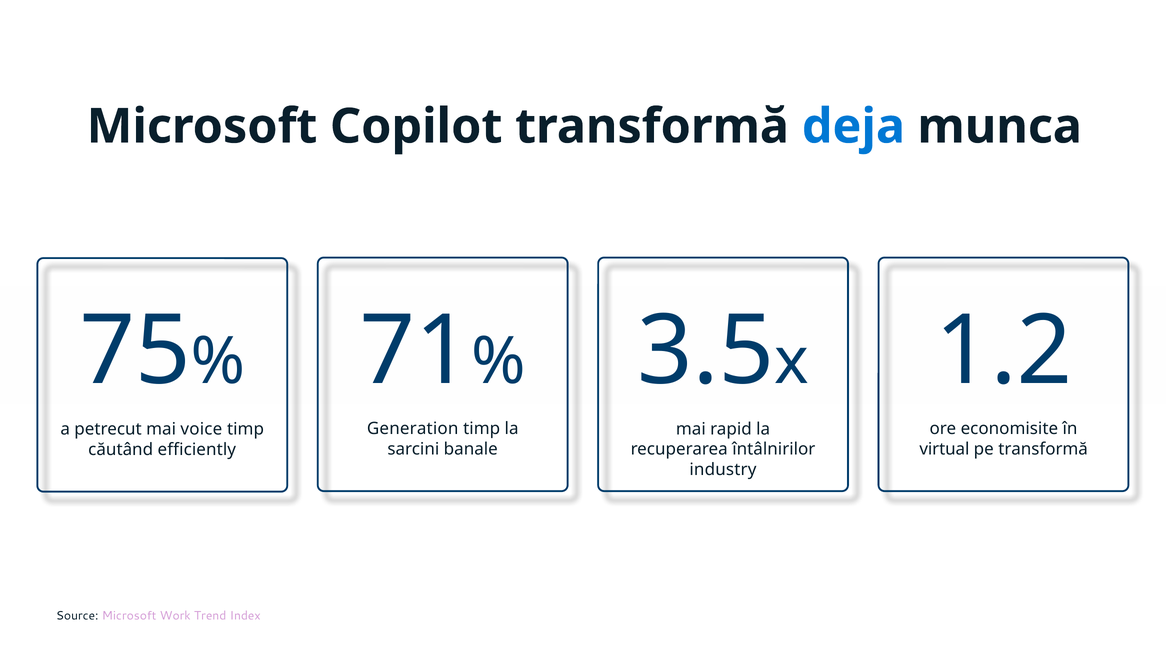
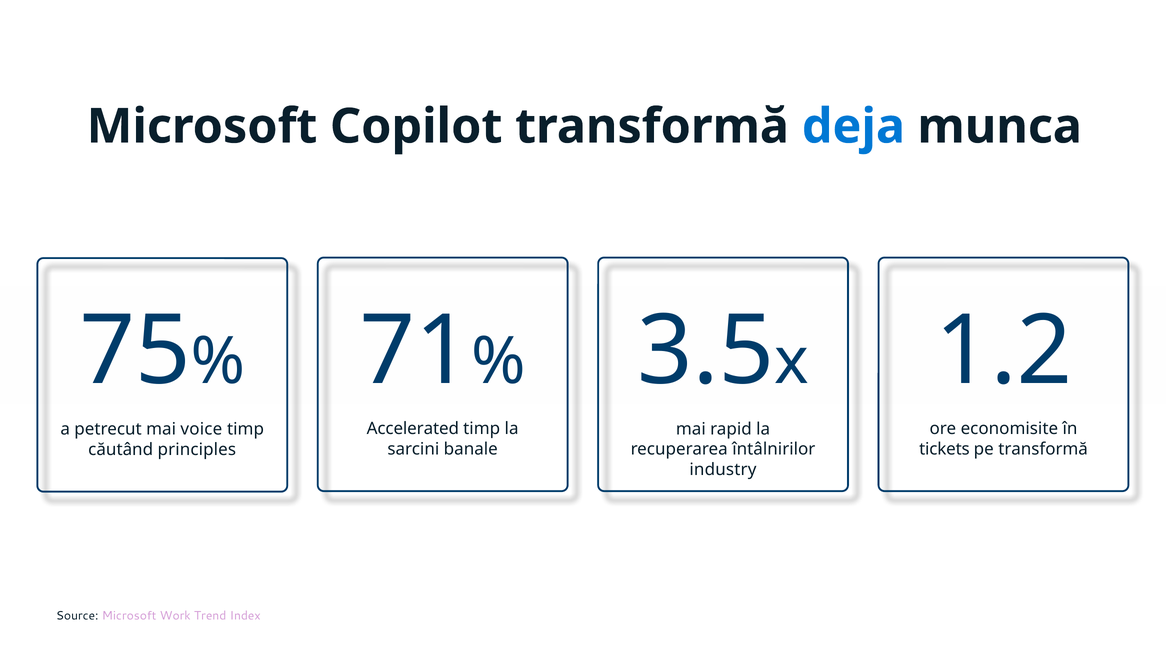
Generation: Generation -> Accelerated (413, 429)
virtual: virtual -> tickets (944, 449)
efficiently: efficiently -> principles (197, 450)
